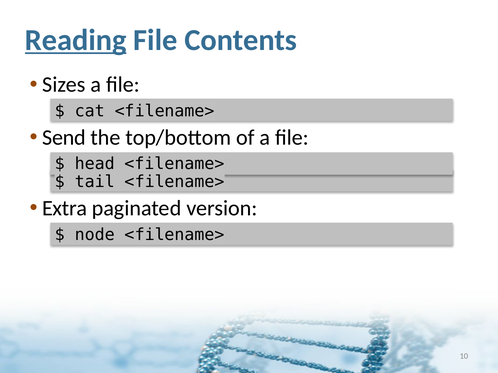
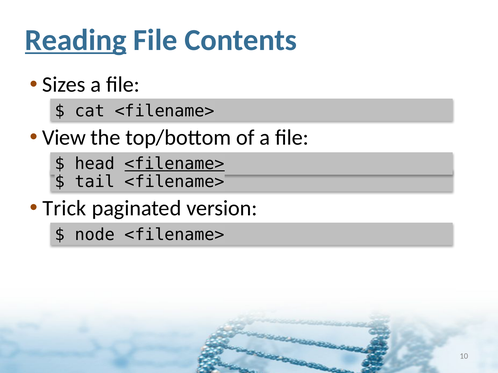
Send: Send -> View (64, 138)
<filename> underline: none -> present (175, 164)
Extra: Extra -> Trick (64, 208)
